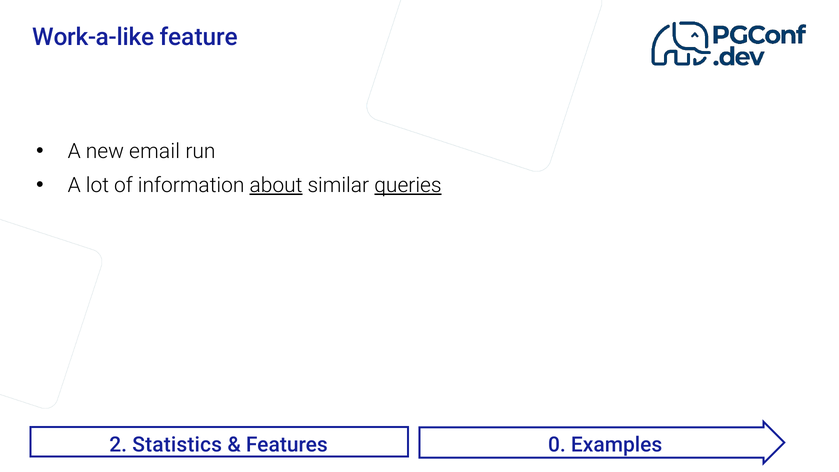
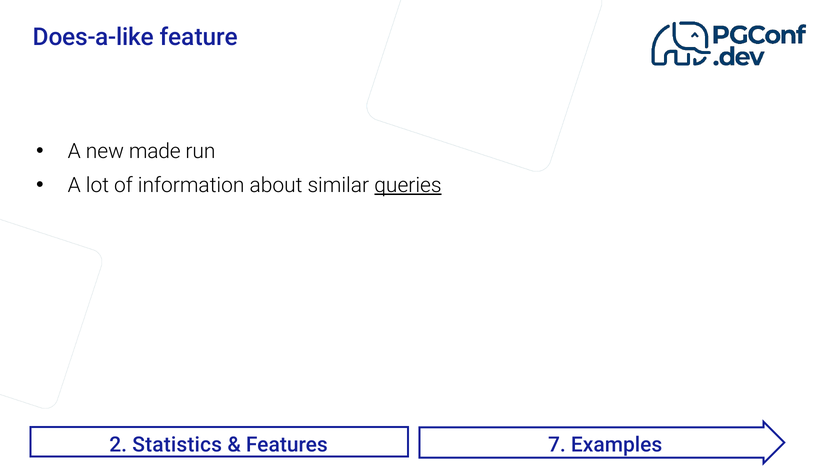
Work-a-like: Work-a-like -> Does-a-like (93, 37)
email: email -> made (155, 151)
about underline: present -> none (276, 185)
0: 0 -> 7 (557, 445)
